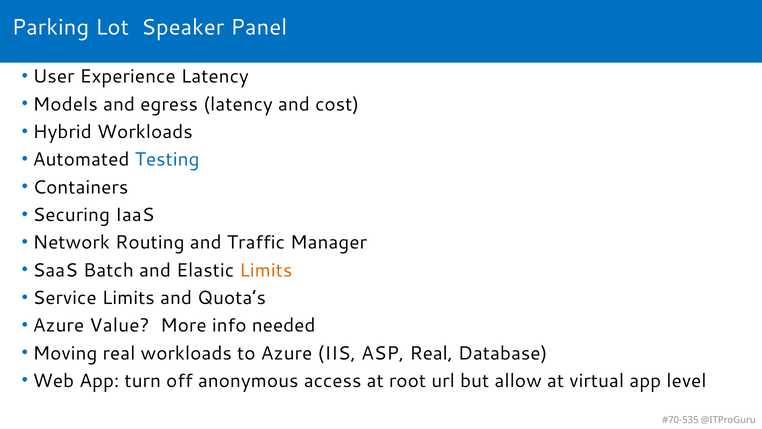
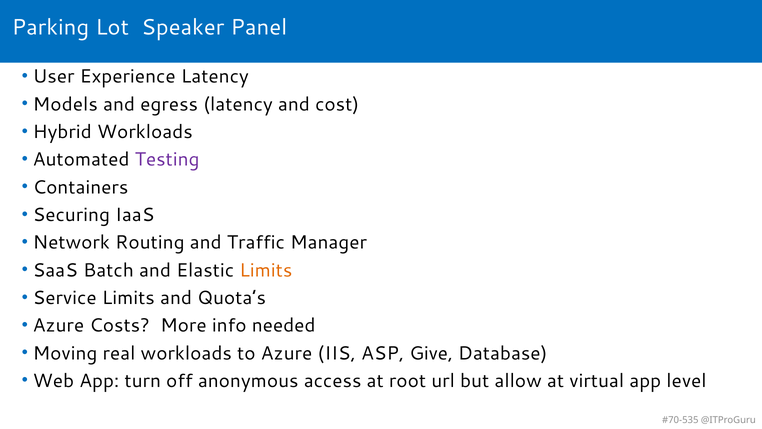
Testing colour: blue -> purple (167, 159)
Value: Value -> Costs (120, 325)
ASP Real: Real -> Give (431, 353)
